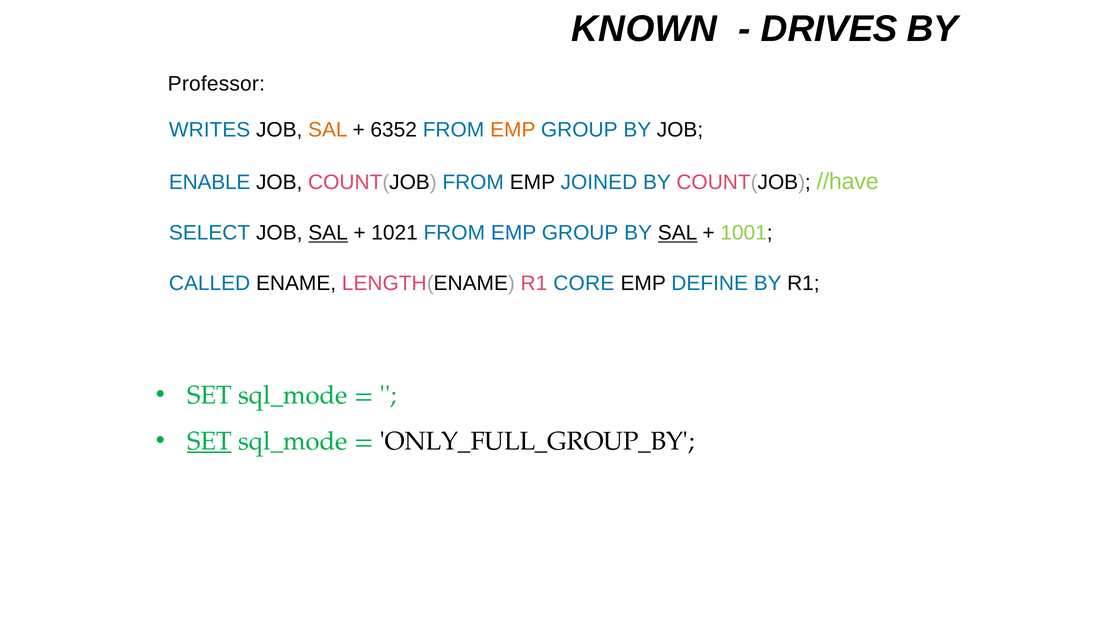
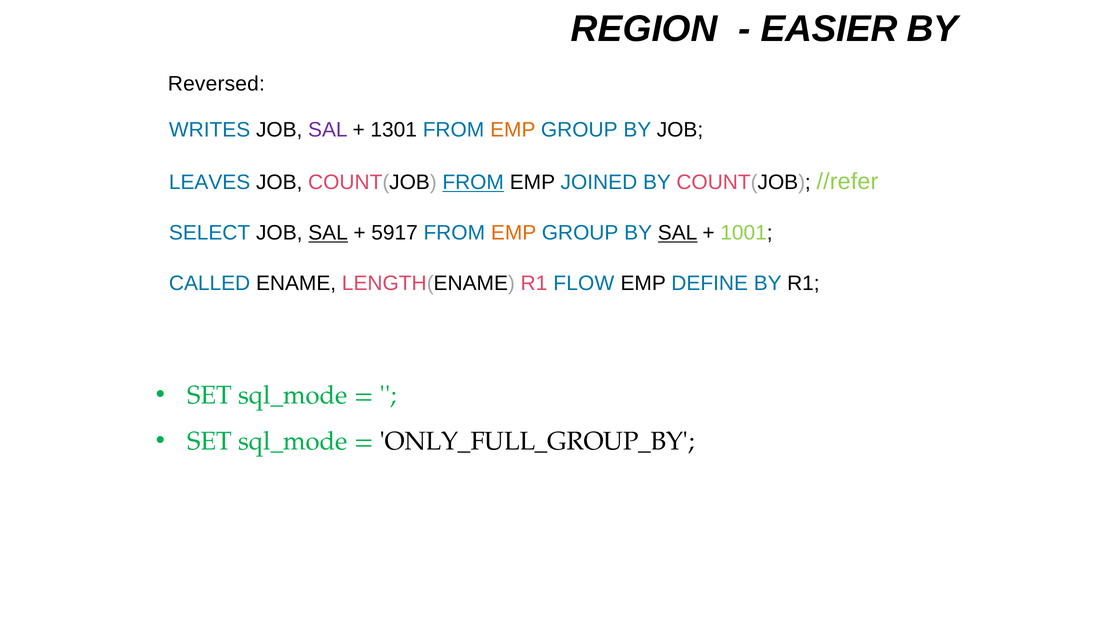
KNOWN: KNOWN -> REGION (644, 29)
DRIVES: DRIVES -> EASIER (829, 29)
Professor: Professor -> Reversed (216, 84)
SAL colour: orange -> purple (328, 130)
6352: 6352 -> 1301 (394, 130)
ENABLE: ENABLE -> LEAVES (210, 182)
FROM underline: none -> present (473, 182)
//have: //have -> //refer (847, 182)
1021: 1021 -> 5917 (395, 233)
EMP colour: blue -> orange (514, 233)
CORE: CORE -> FLOW (584, 283)
SET underline: present -> none (210, 441)
